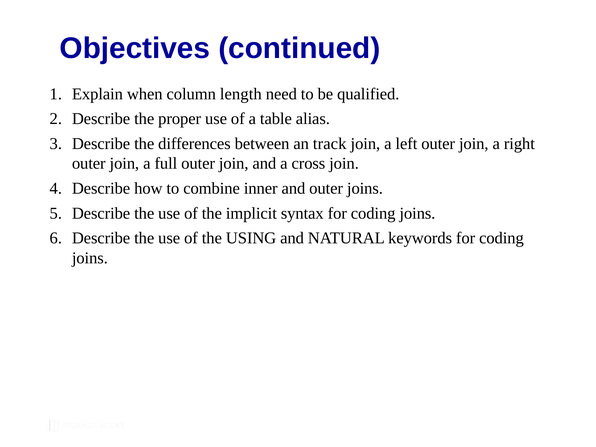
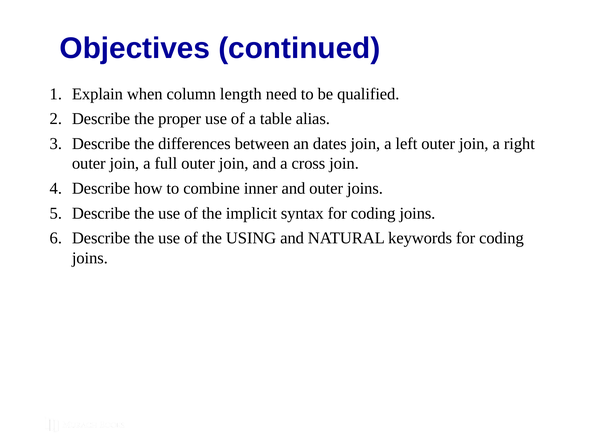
track: track -> dates (330, 144)
